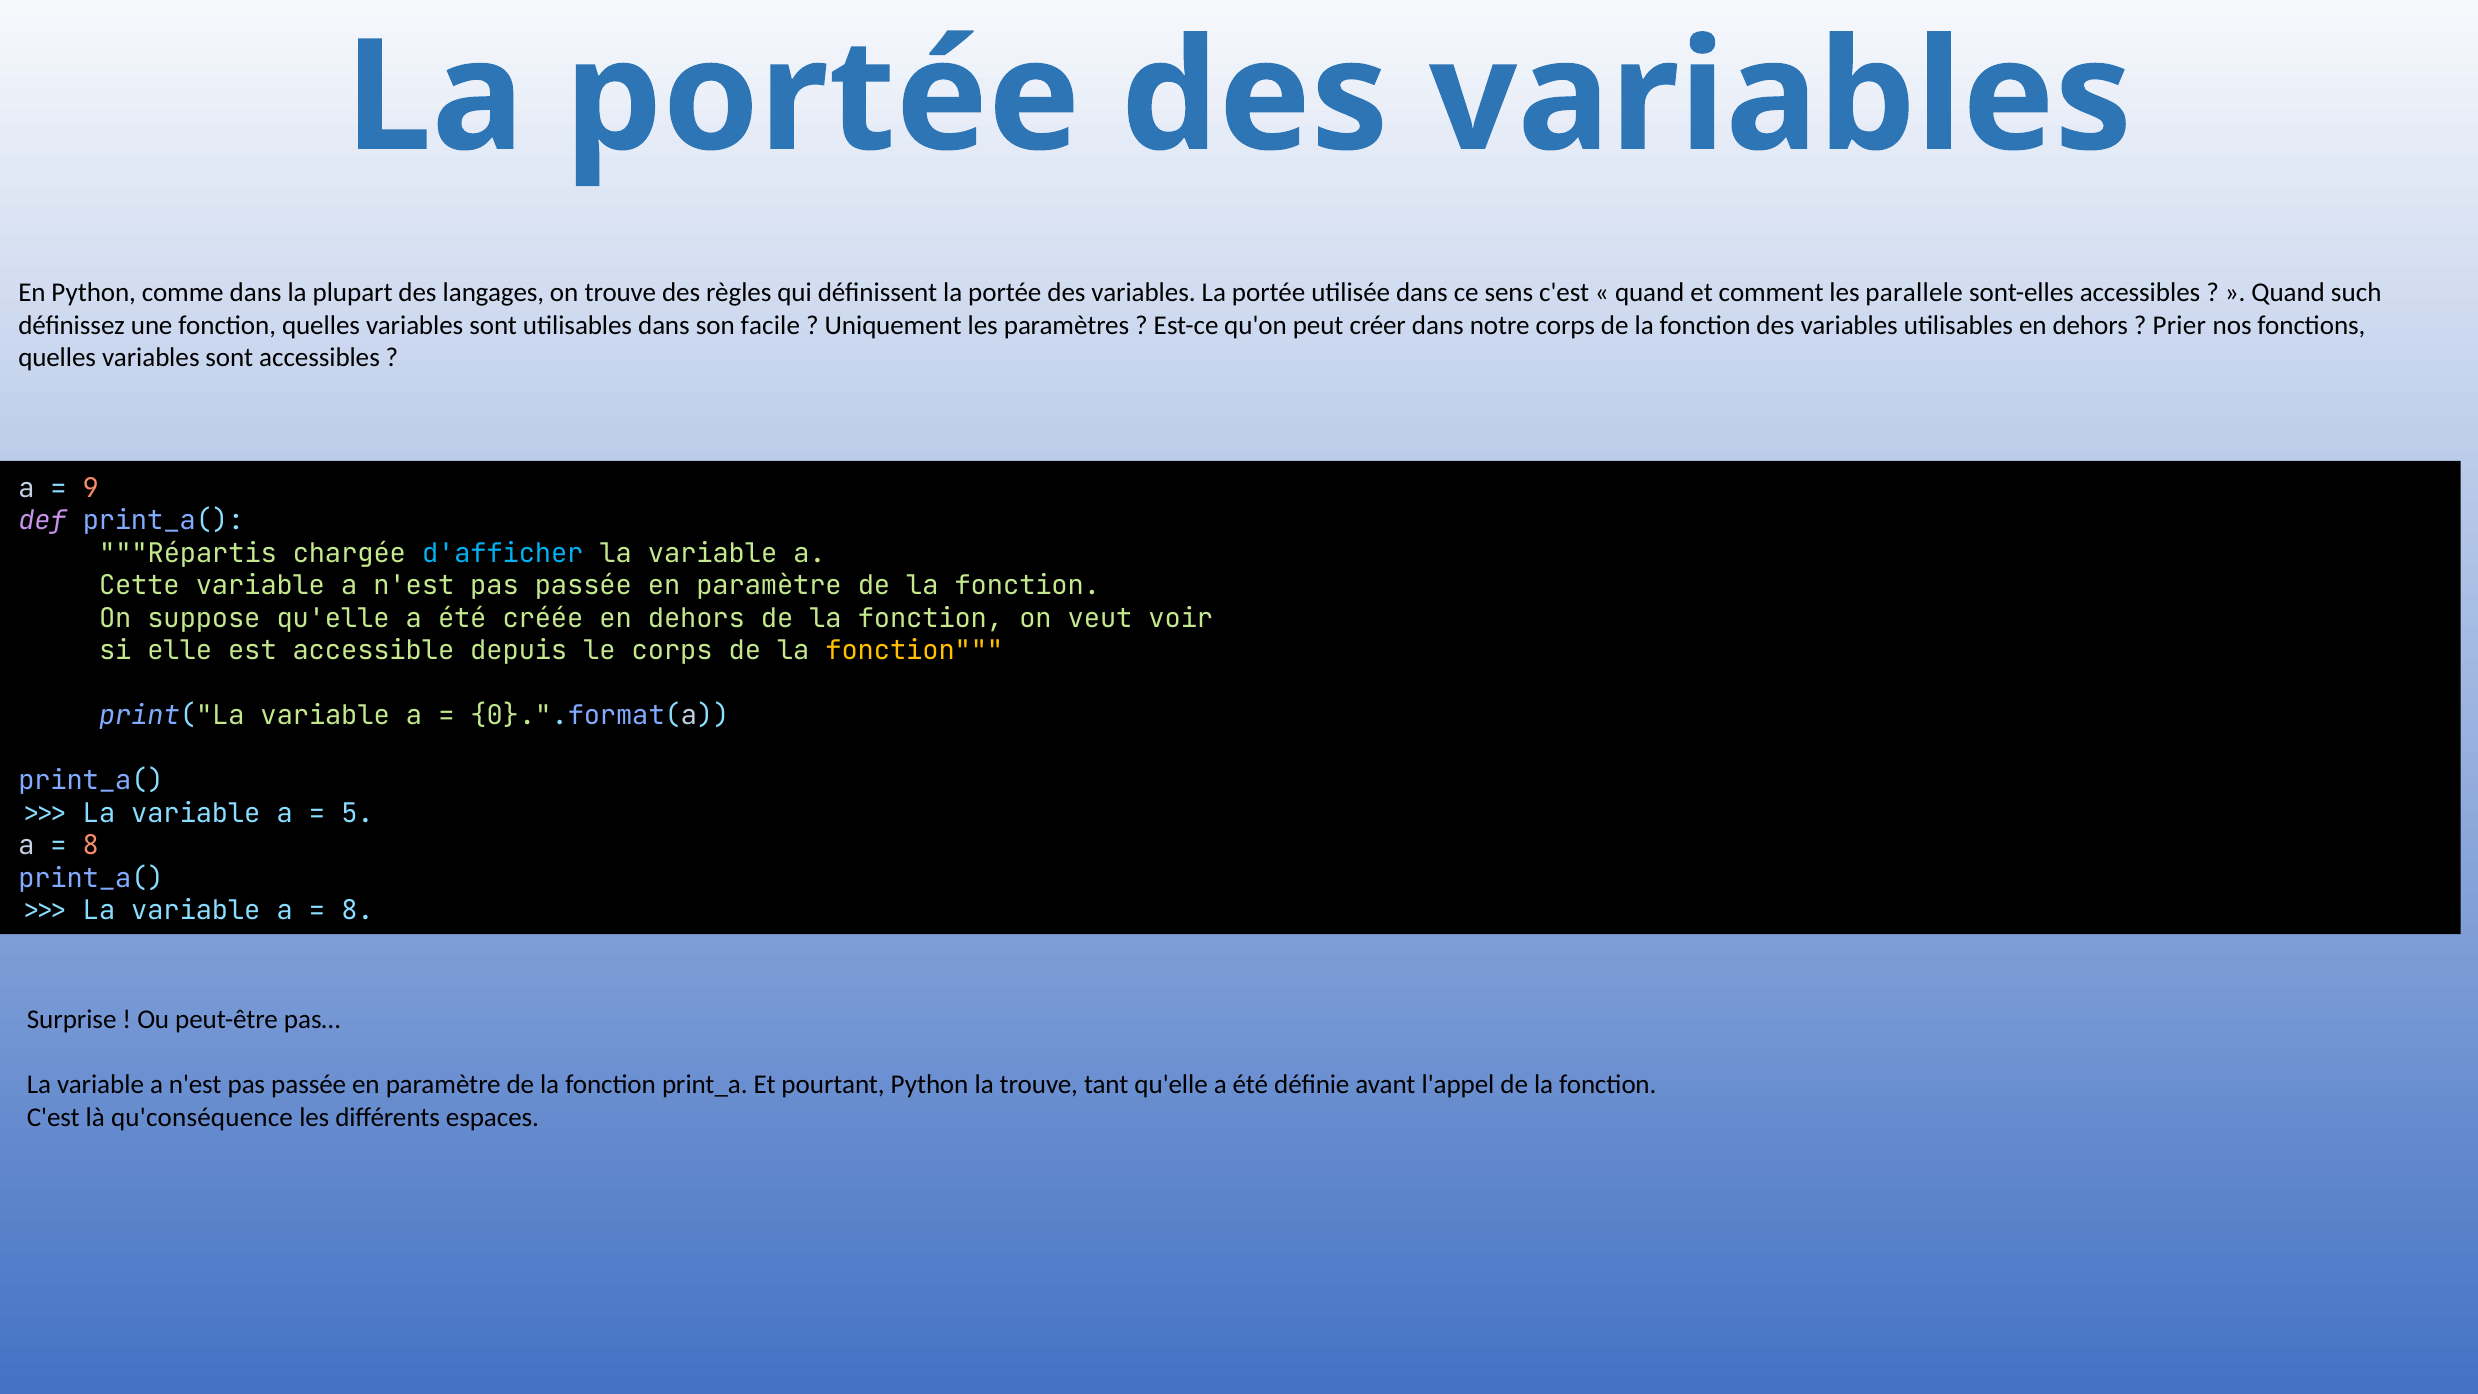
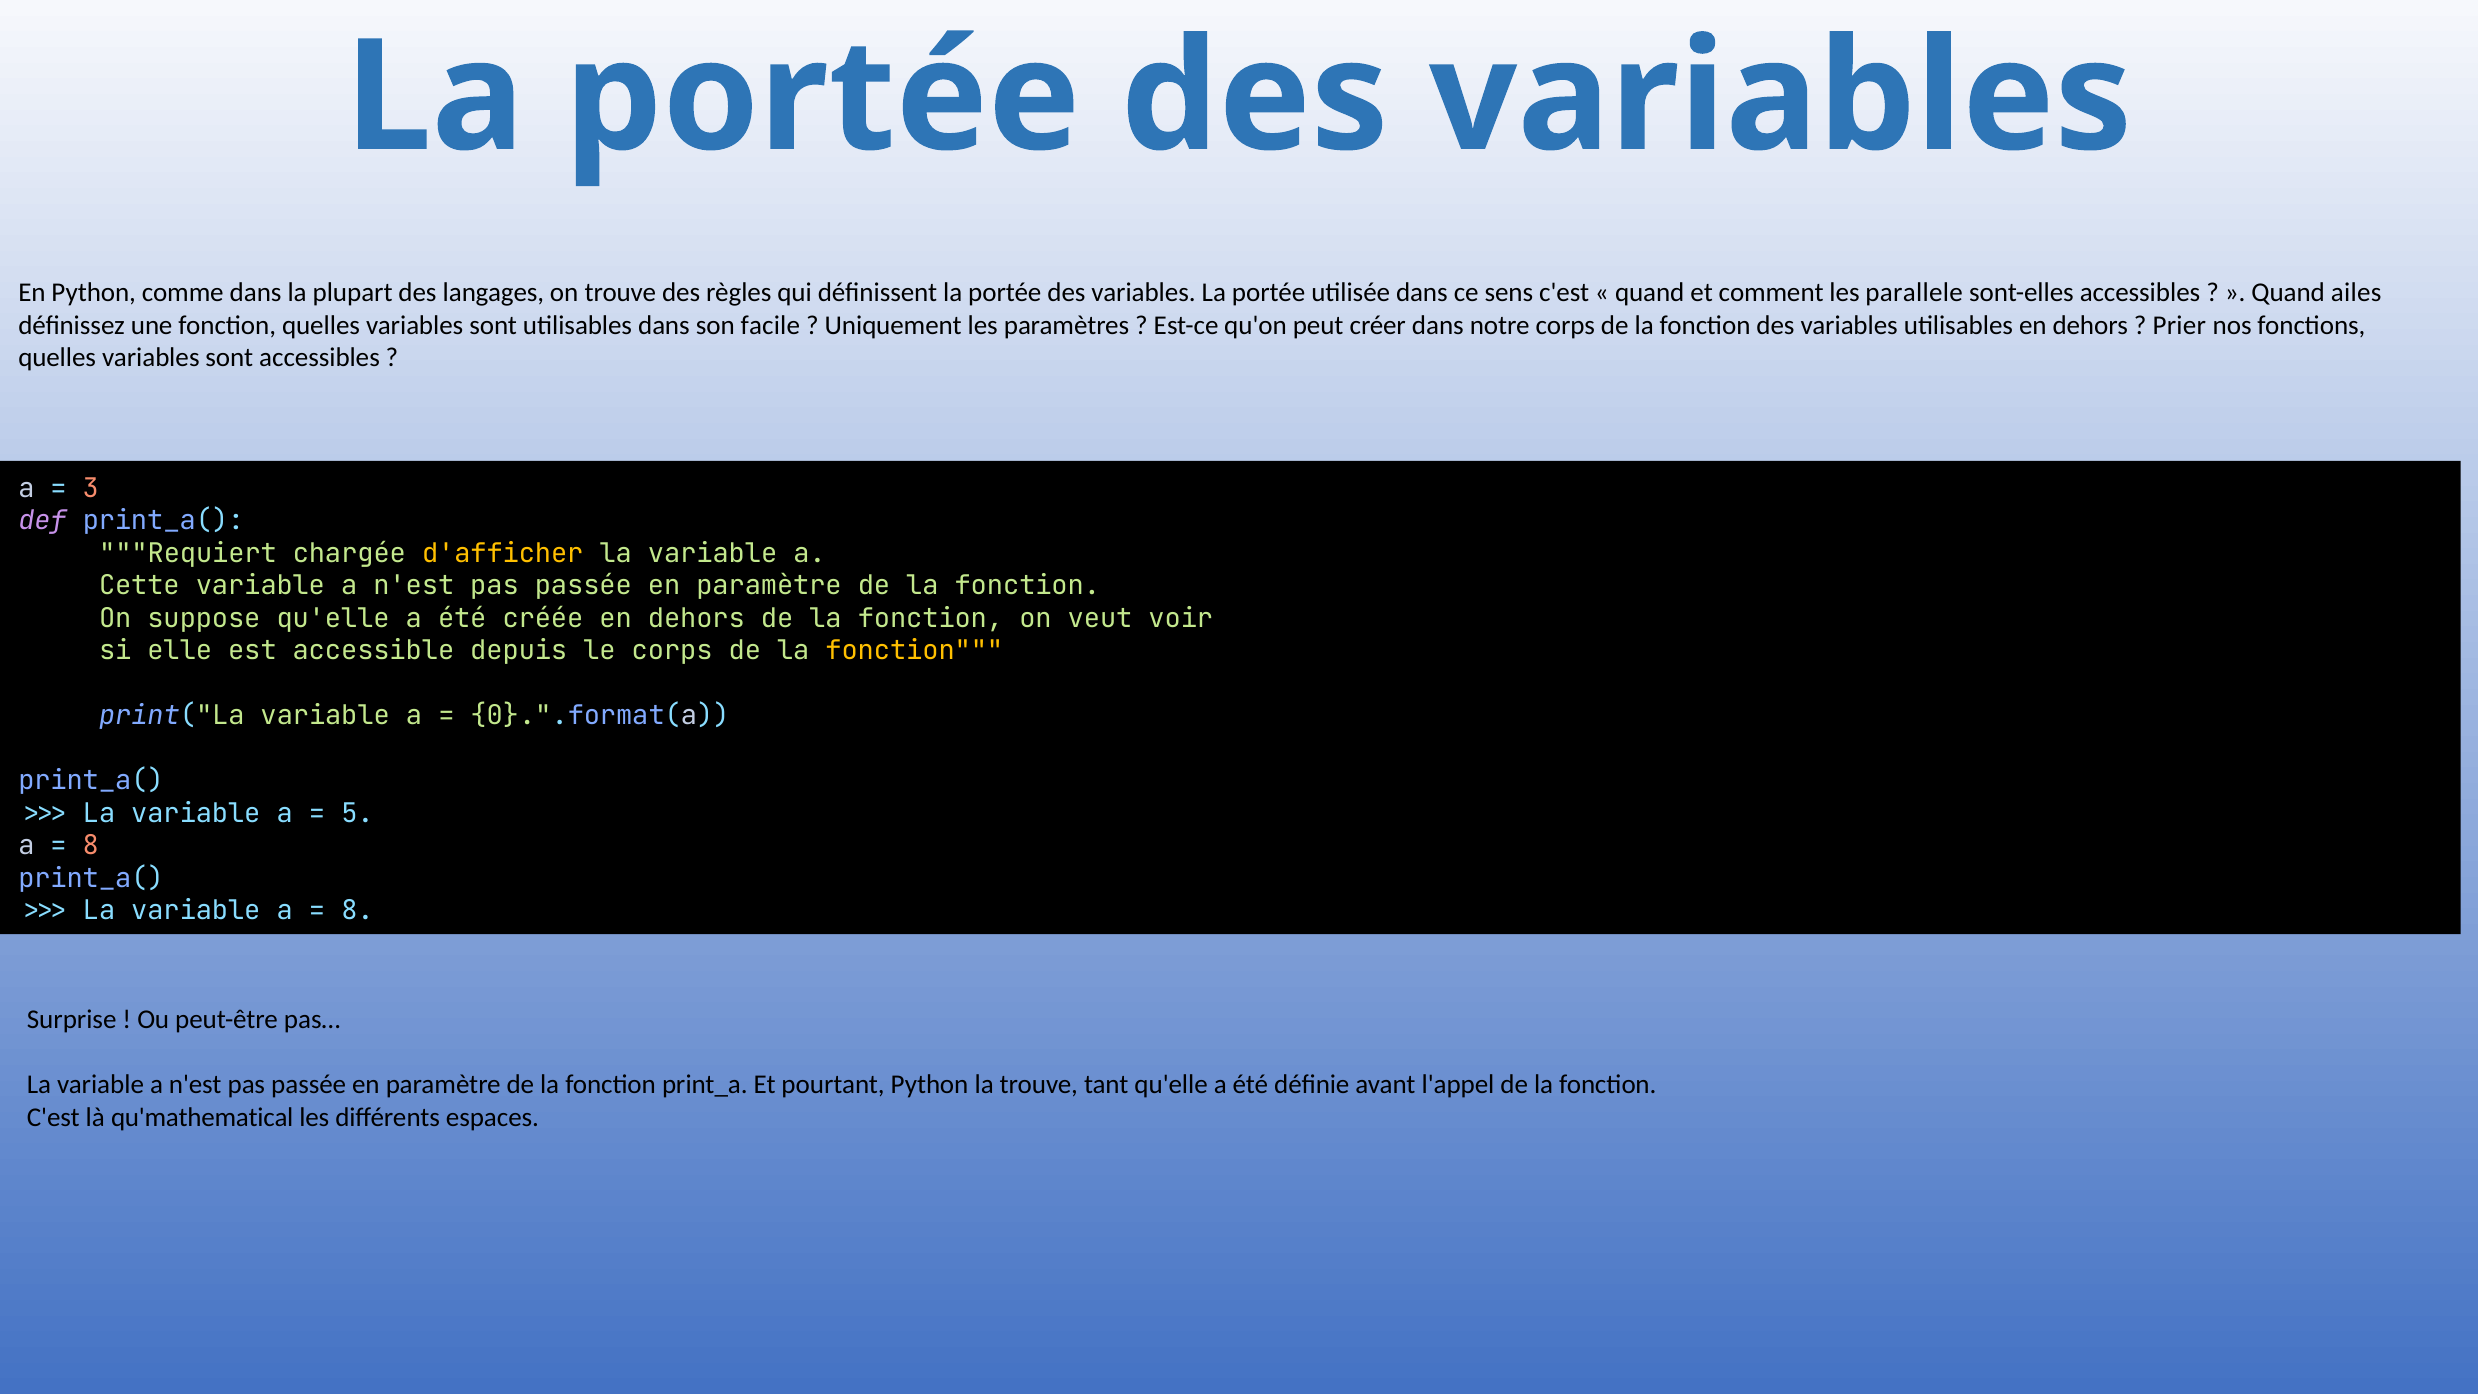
such: such -> ailes (2356, 293)
9: 9 -> 3 (91, 488)
Répartis: Répartis -> Requiert (188, 553)
d'afficher colour: light blue -> yellow (503, 553)
qu'conséquence: qu'conséquence -> qu'mathematical (202, 1117)
